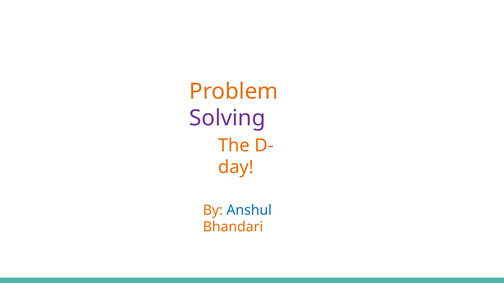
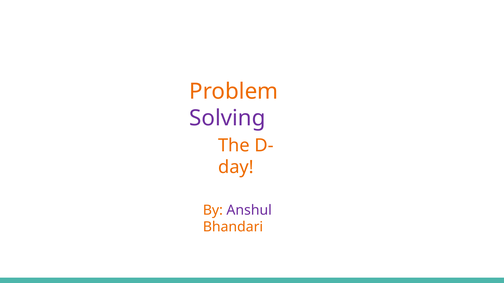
Anshul colour: blue -> purple (249, 210)
